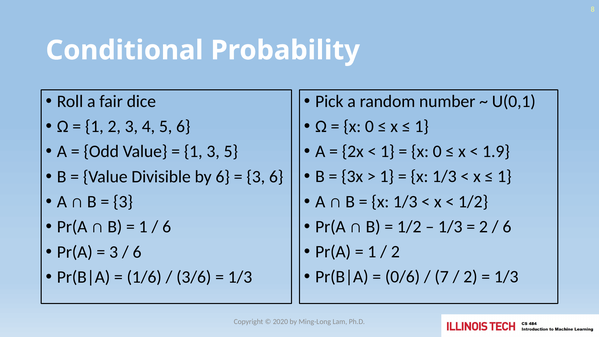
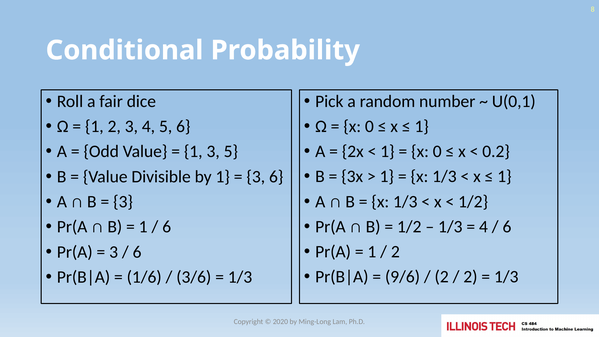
1.9: 1.9 -> 0.2 (496, 151)
by 6: 6 -> 1 (223, 177)
2: 2 -> 4 (483, 227)
0/6: 0/6 -> 9/6 (403, 277)
7: 7 -> 2 (442, 277)
